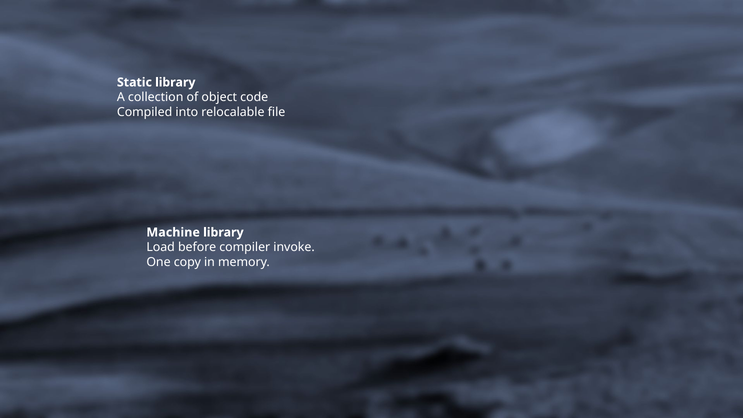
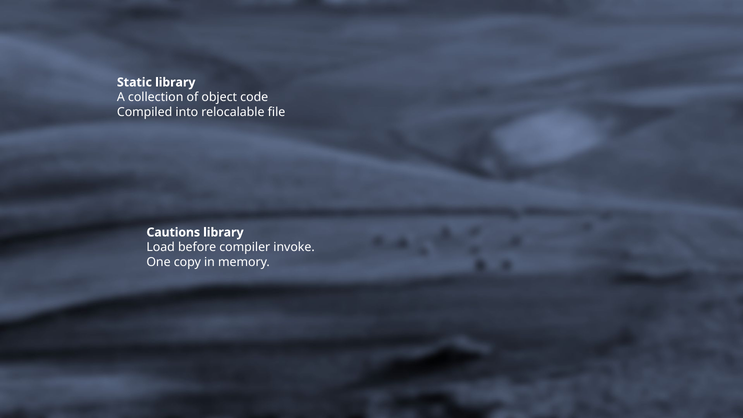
Machine: Machine -> Cautions (173, 232)
